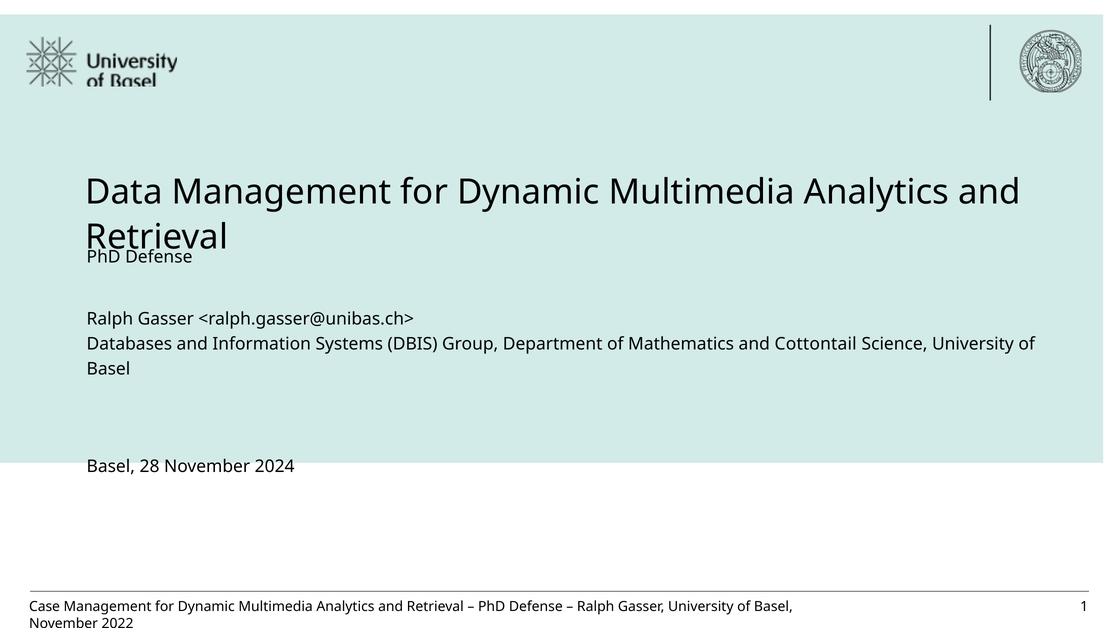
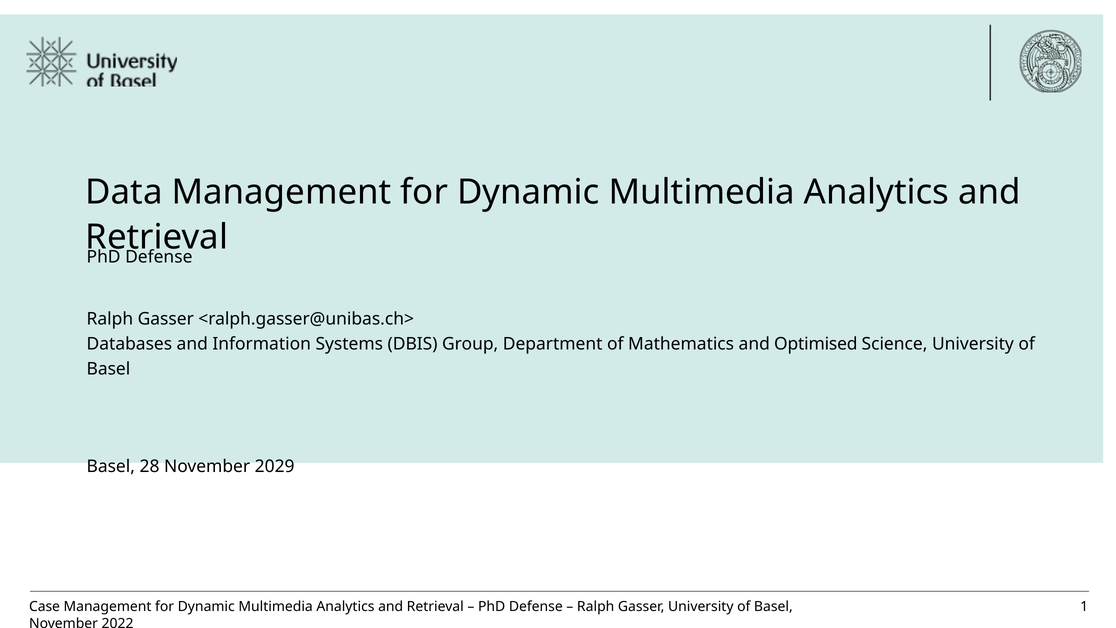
Cottontail: Cottontail -> Optimised (816, 344)
2024: 2024 -> 2029 (275, 466)
